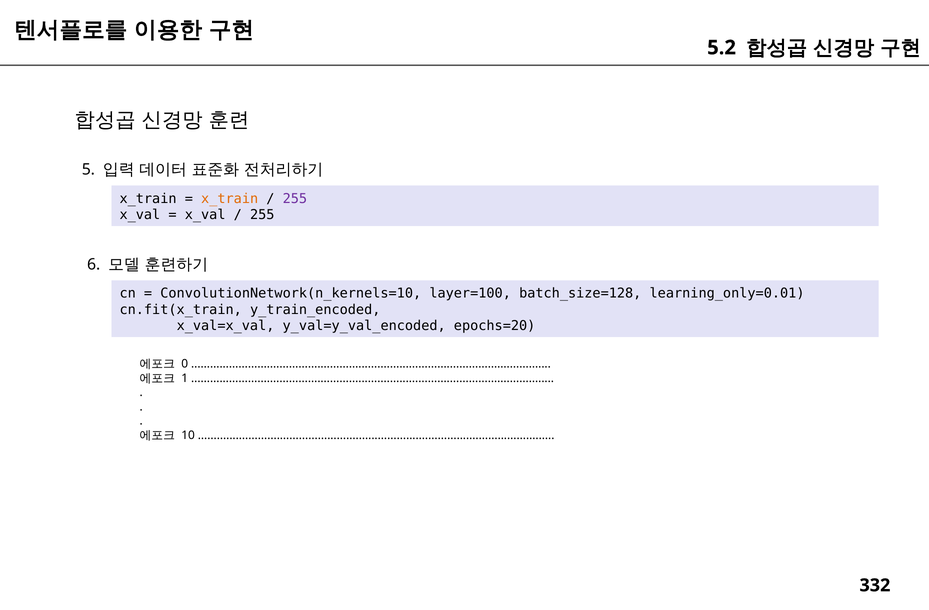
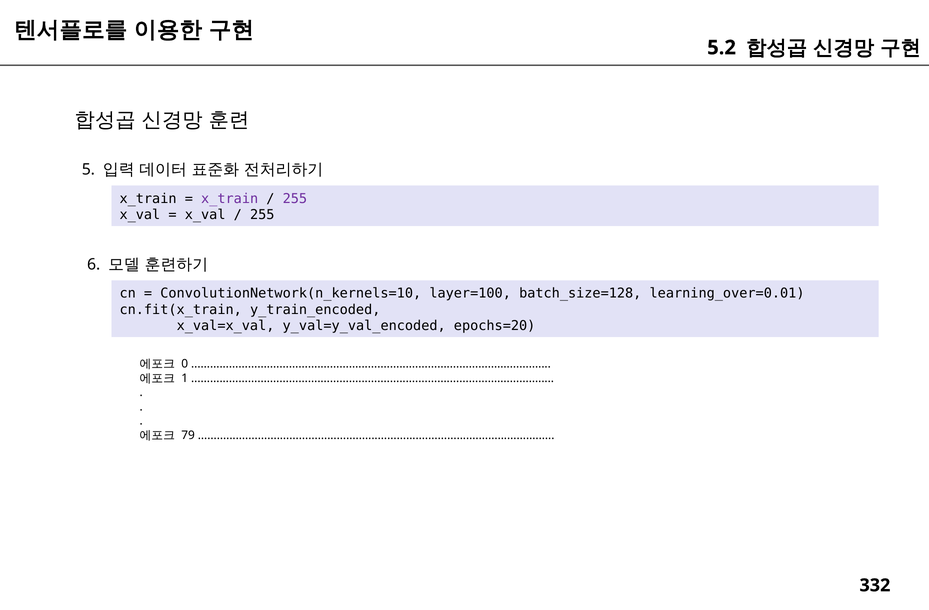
x_train colour: orange -> purple (230, 199)
learning_only=0.01: learning_only=0.01 -> learning_over=0.01 (727, 293)
10: 10 -> 79 (188, 435)
